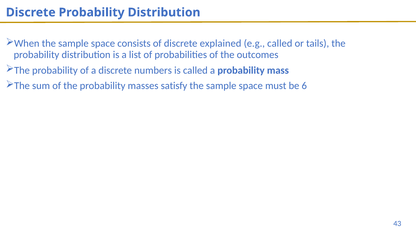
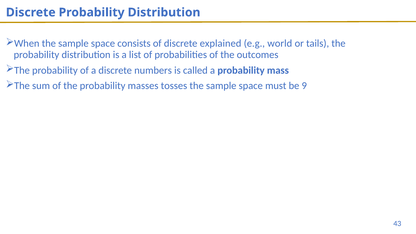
e.g called: called -> world (280, 44)
satisfy: satisfy -> tosses (174, 86)
6: 6 -> 9 (304, 86)
